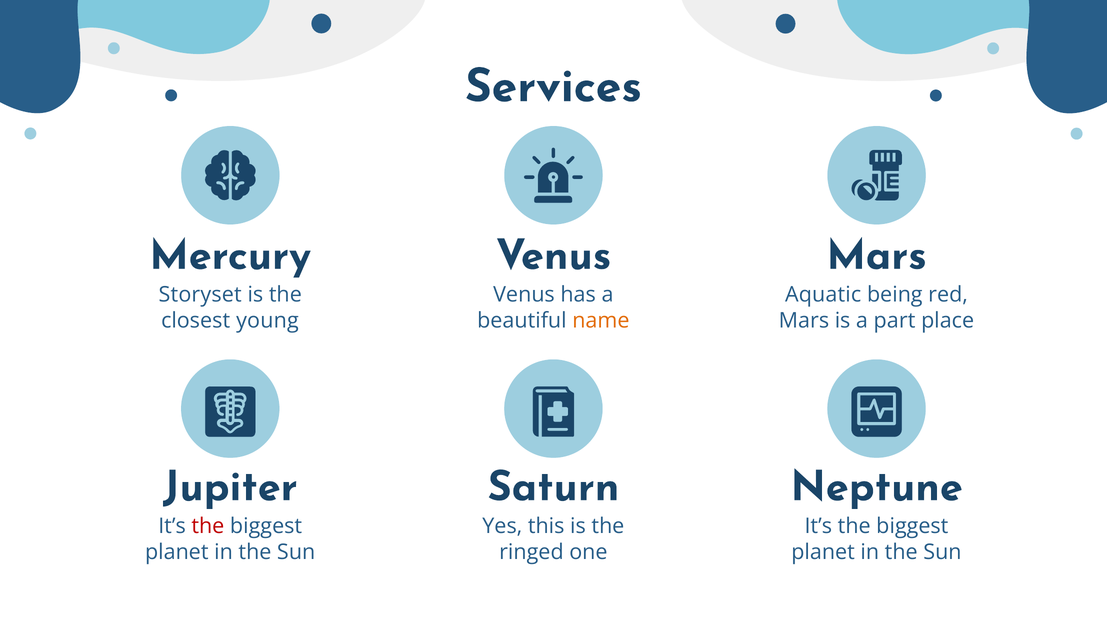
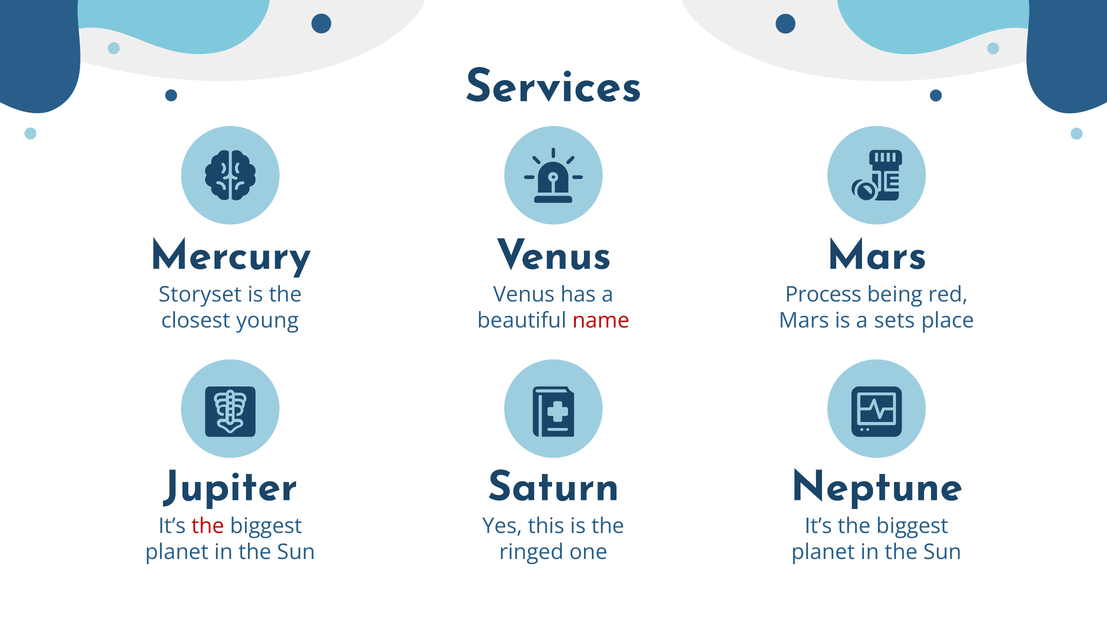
Aquatic: Aquatic -> Process (823, 295)
name colour: orange -> red (601, 321)
part: part -> sets (894, 321)
